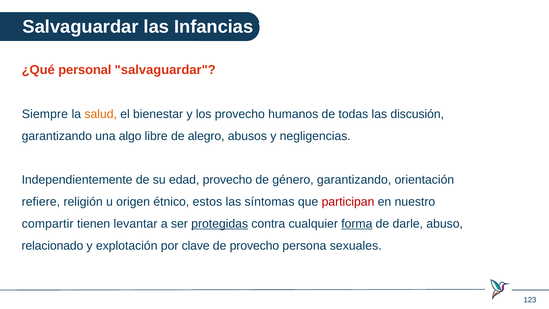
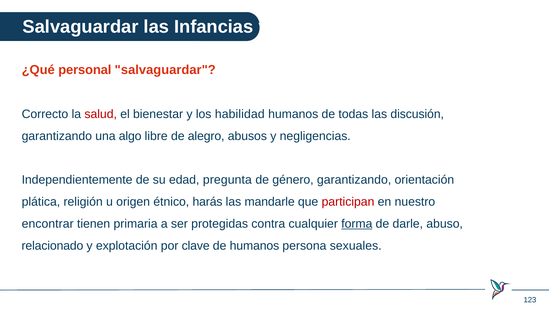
Siempre: Siempre -> Correcto (45, 114)
salud colour: orange -> red (101, 114)
los provecho: provecho -> habilidad (240, 114)
edad provecho: provecho -> pregunta (227, 180)
refiere: refiere -> plática (41, 202)
estos: estos -> harás (208, 202)
síntomas: síntomas -> mandarle (270, 202)
compartir: compartir -> encontrar (48, 224)
levantar: levantar -> primaria (136, 224)
protegidas underline: present -> none (220, 224)
de provecho: provecho -> humanos (254, 246)
